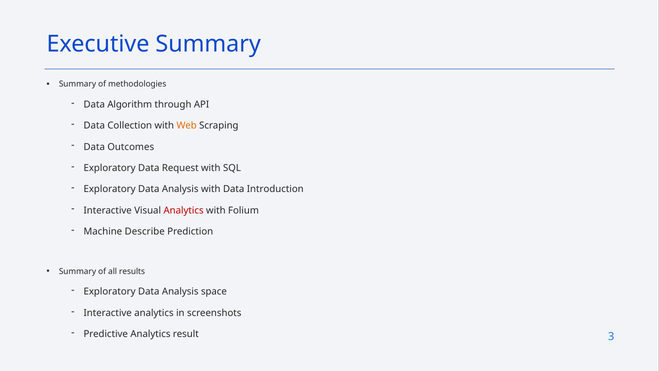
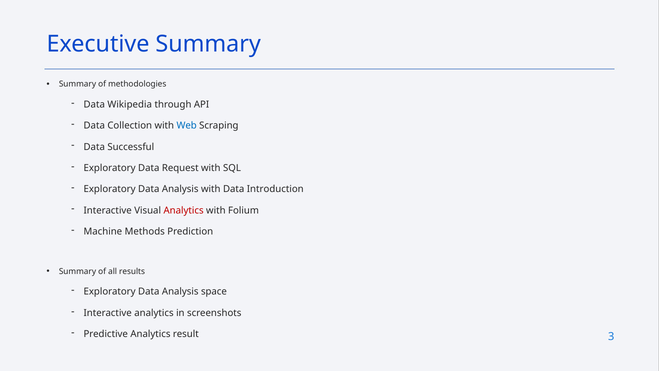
Algorithm: Algorithm -> Wikipedia (130, 104)
Web colour: orange -> blue (187, 126)
Outcomes: Outcomes -> Successful (131, 147)
Describe: Describe -> Methods (145, 231)
